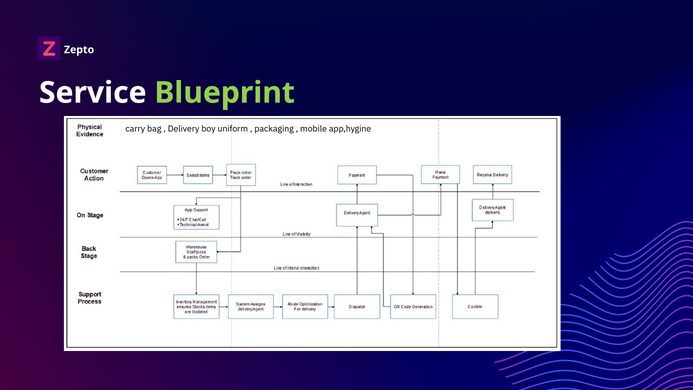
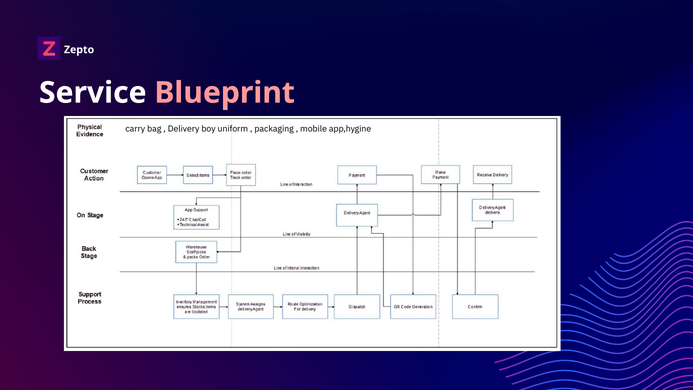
Blueprint colour: light green -> pink (225, 93)
